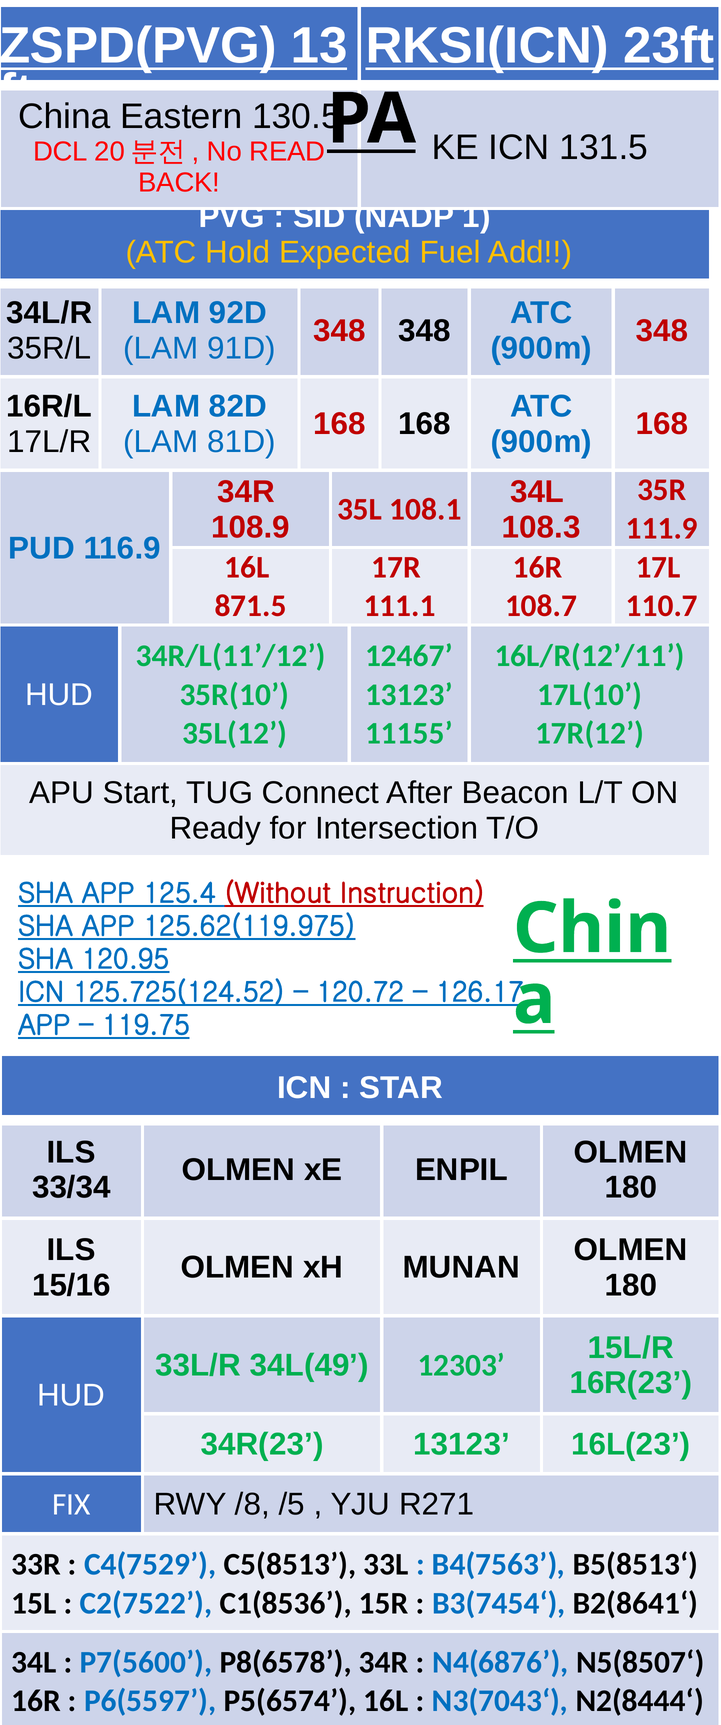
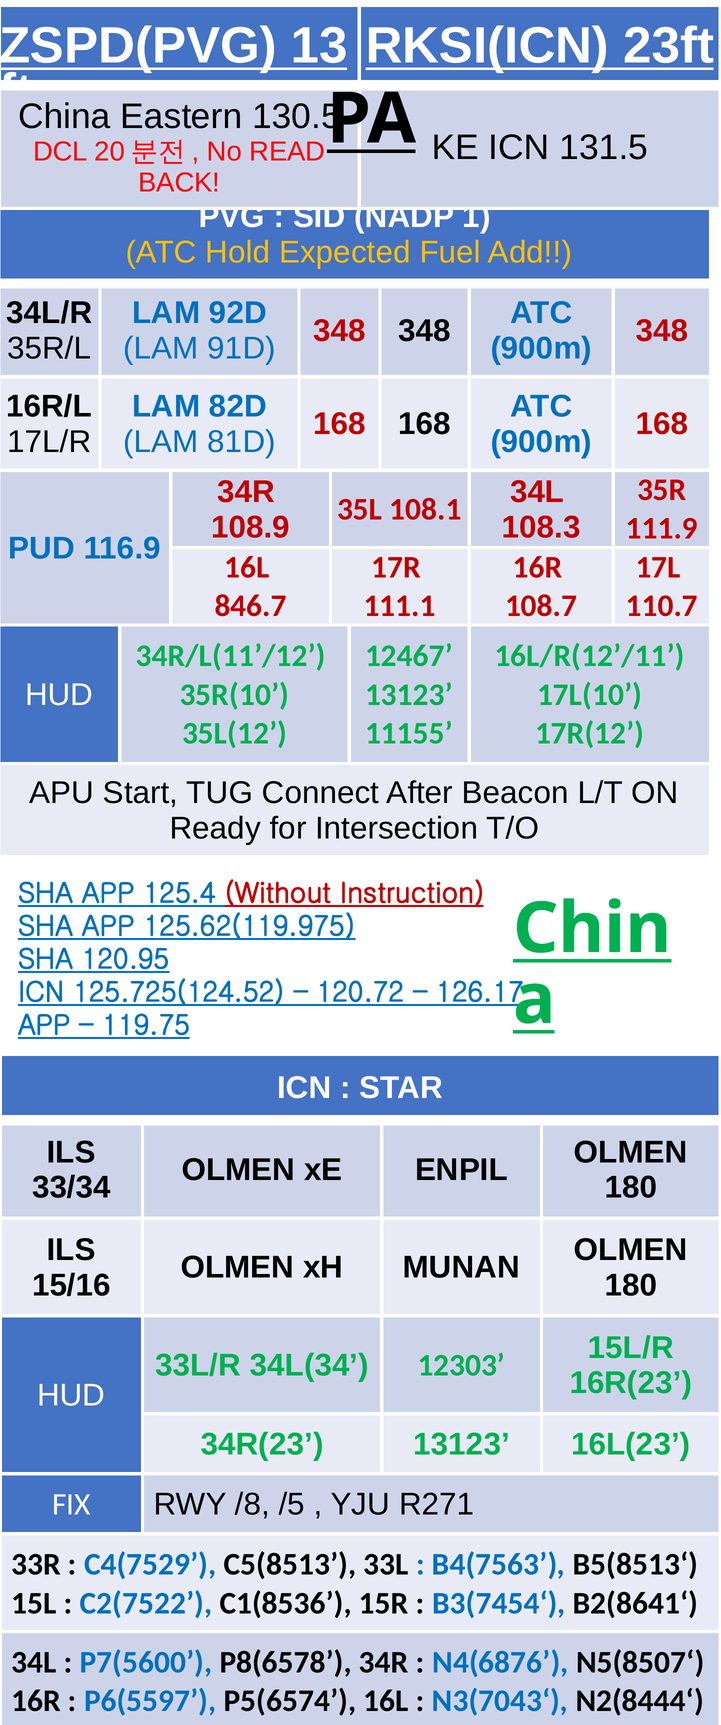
871.5: 871.5 -> 846.7 (251, 606)
34L(49: 34L(49 -> 34L(34 (309, 1365)
